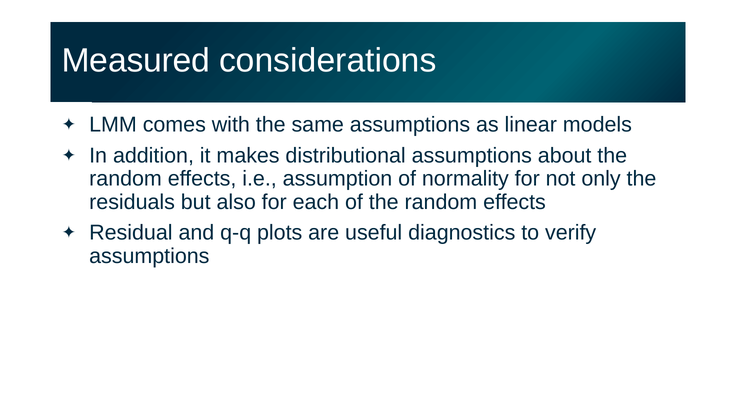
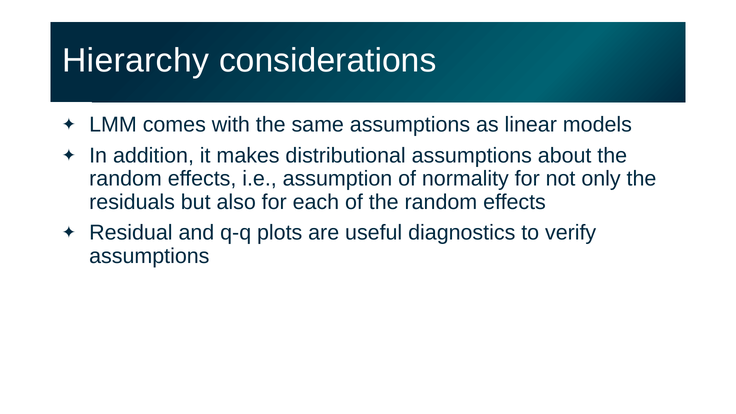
Measured: Measured -> Hierarchy (135, 60)
